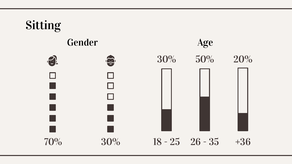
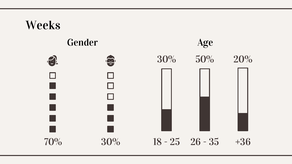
Sitting: Sitting -> Weeks (43, 25)
